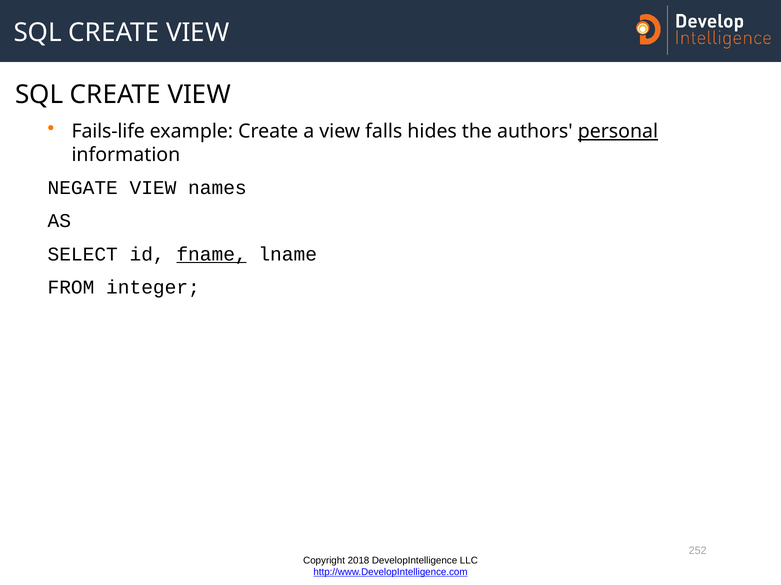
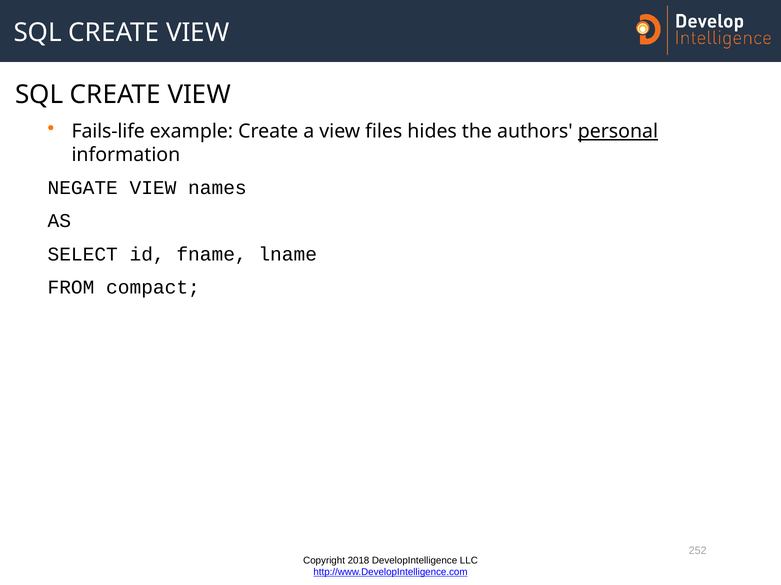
falls: falls -> files (384, 131)
fname underline: present -> none (212, 255)
integer: integer -> compact (153, 288)
